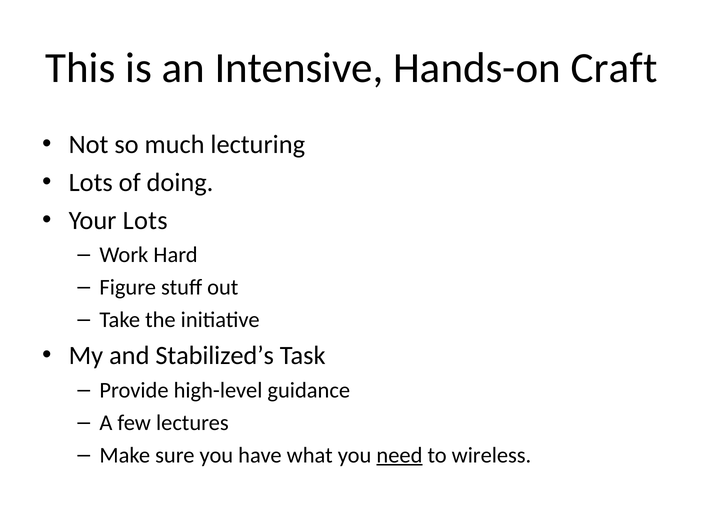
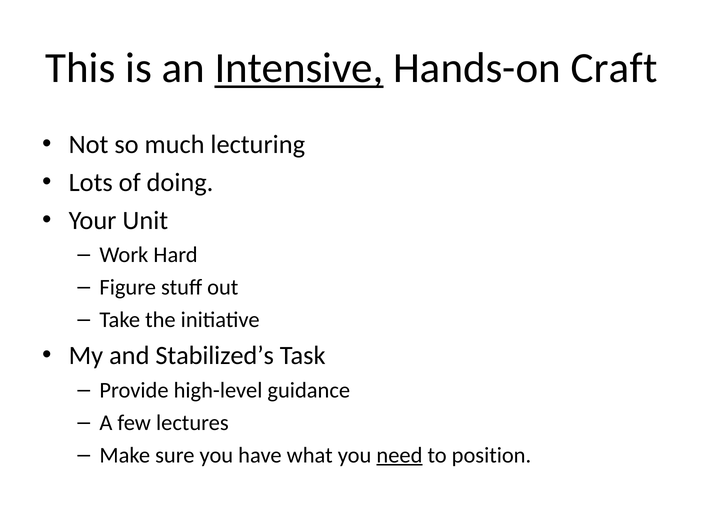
Intensive underline: none -> present (299, 68)
Your Lots: Lots -> Unit (145, 220)
wireless: wireless -> position (491, 455)
